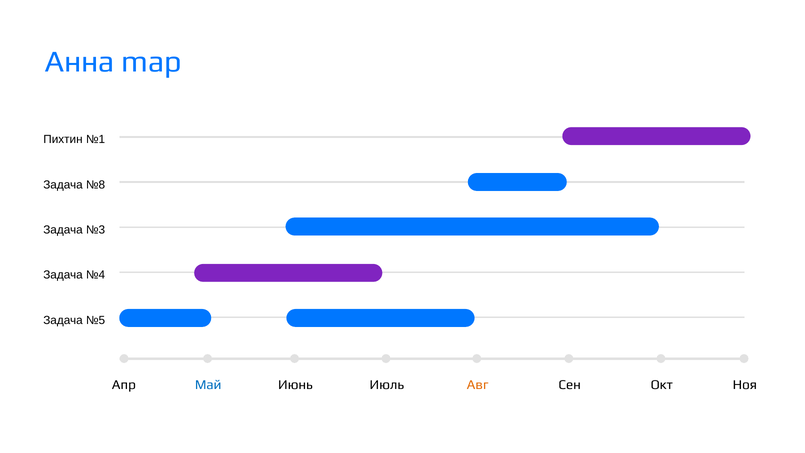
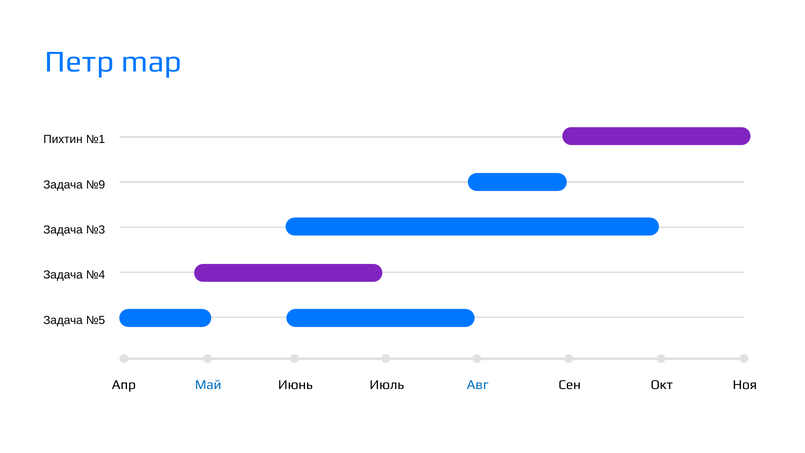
Анна: Анна -> Петр (79, 62)
№8: №8 -> №9 (96, 185)
Авг colour: orange -> blue (478, 385)
